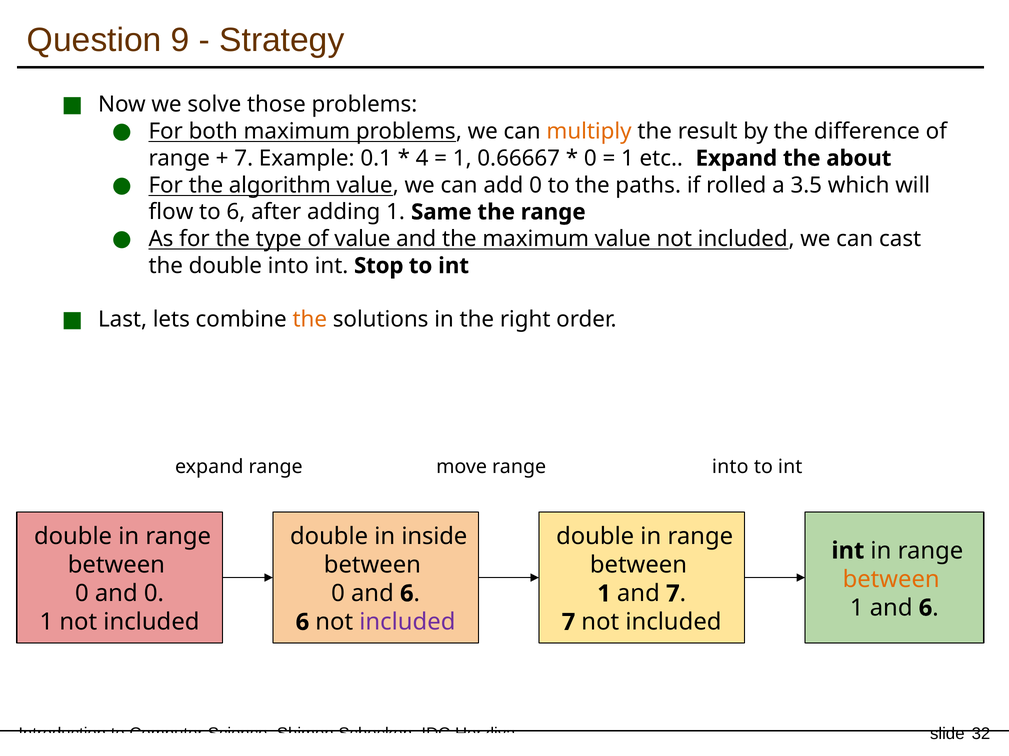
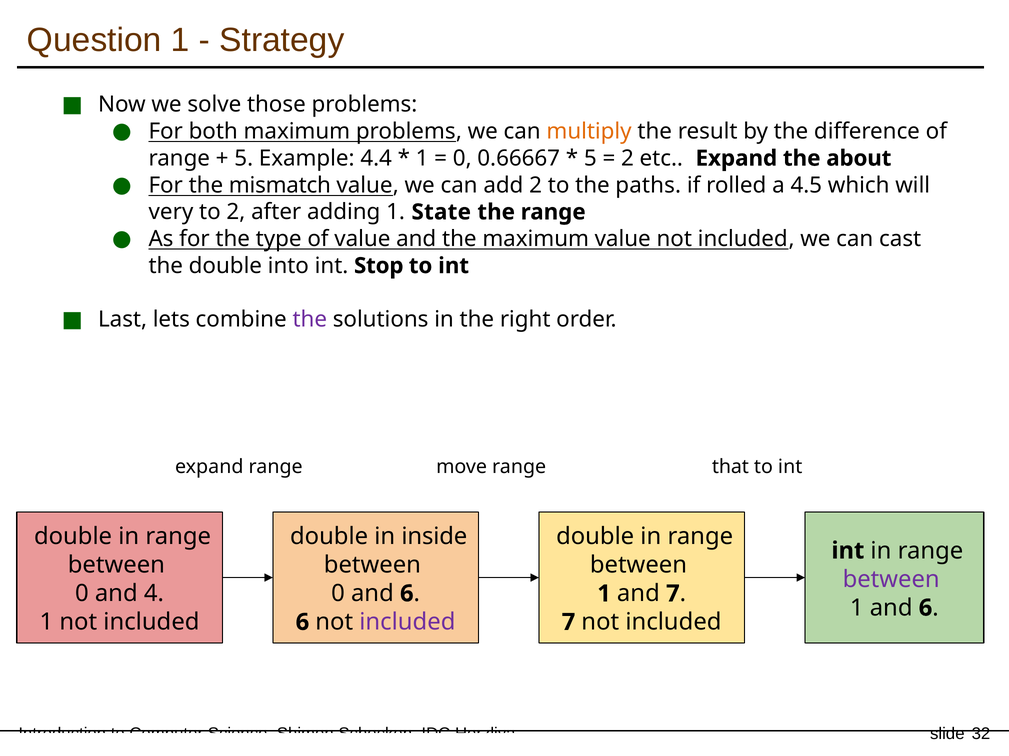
Question 9: 9 -> 1 (180, 40)
7: 7 -> 5 (244, 158)
0.1: 0.1 -> 4.4 (376, 158)
4: 4 -> 1 (422, 158)
1: 1 -> 0 (462, 158)
0: 0 -> 5 (590, 158)
1: 1 -> 2 (627, 158)
algorithm: algorithm -> mismatch (280, 185)
add 0: 0 -> 2 (536, 185)
3.5: 3.5 -> 4.5 (806, 185)
flow: flow -> very (171, 212)
to 6: 6 -> 2 (236, 212)
Same: Same -> State (441, 212)
the colour: orange -> purple (310, 320)
range into: into -> that (730, 467)
between colour: orange -> purple (891, 580)
and 0: 0 -> 4 (154, 594)
